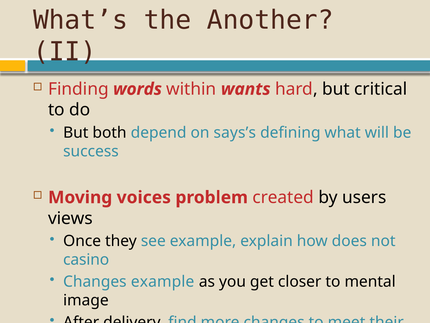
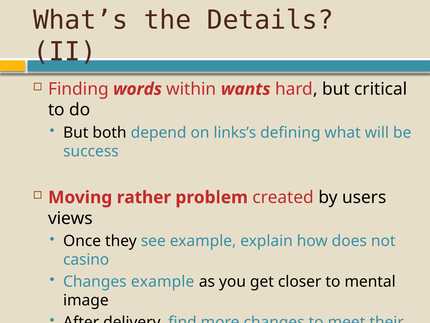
Another: Another -> Details (270, 20)
says’s: says’s -> links’s (235, 133)
voices: voices -> rather (144, 197)
